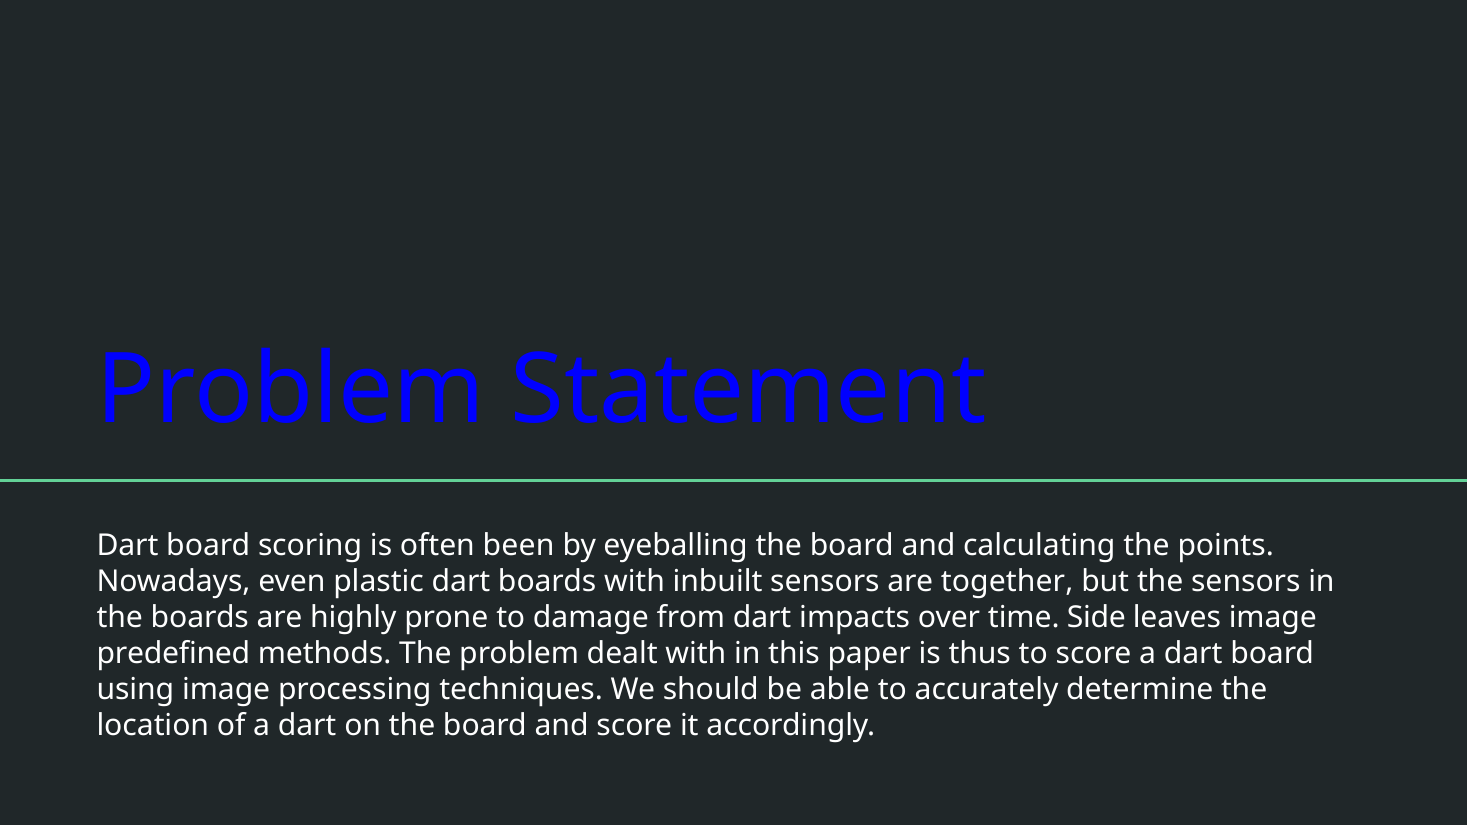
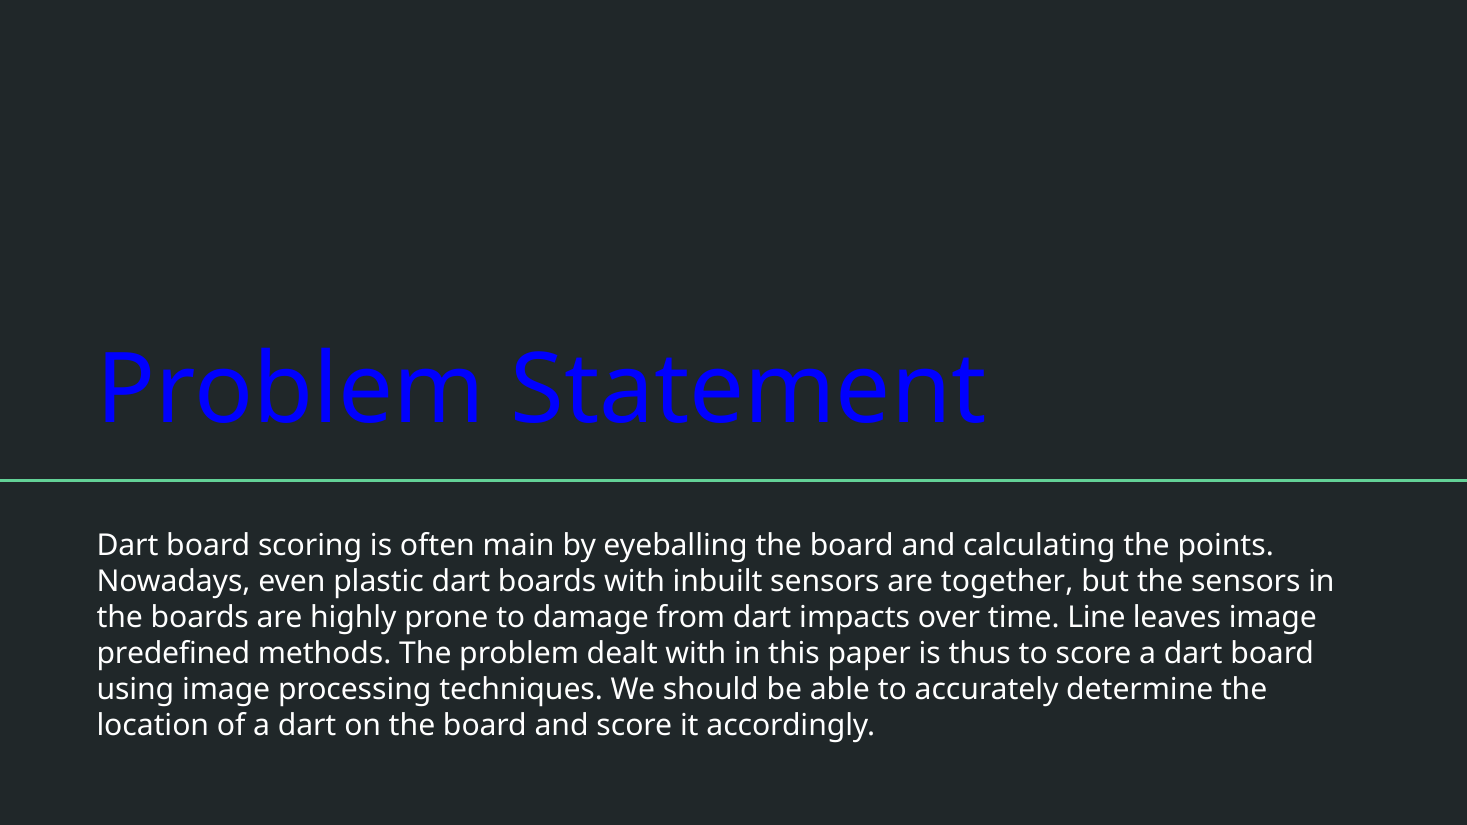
been: been -> main (519, 545)
Side: Side -> Line (1096, 618)
